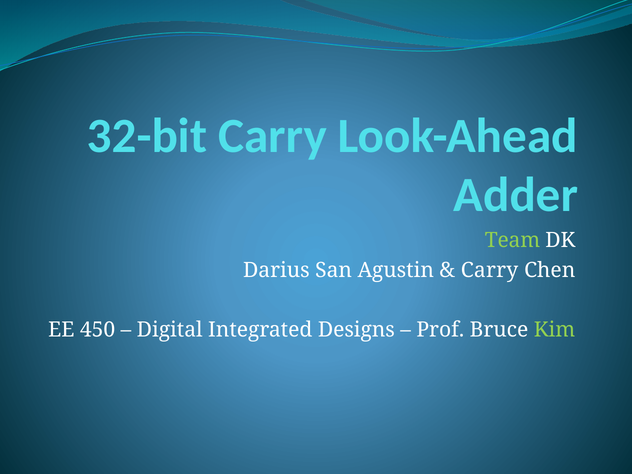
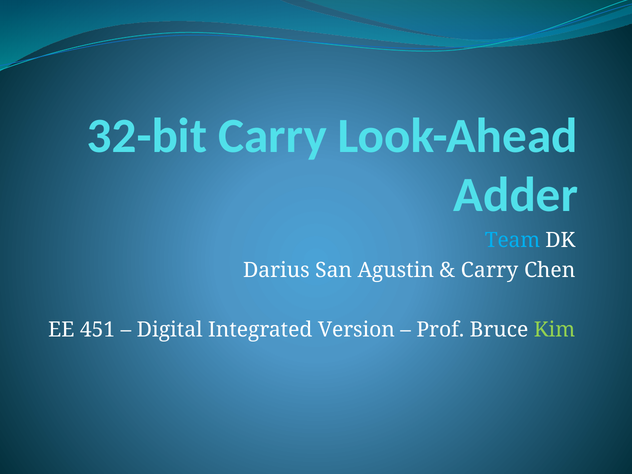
Team colour: light green -> light blue (513, 240)
450: 450 -> 451 (98, 330)
Designs: Designs -> Version (356, 330)
